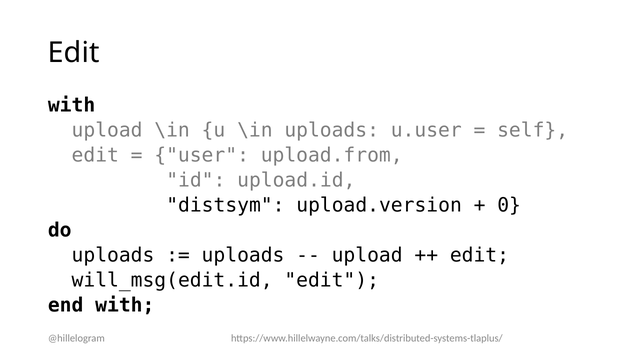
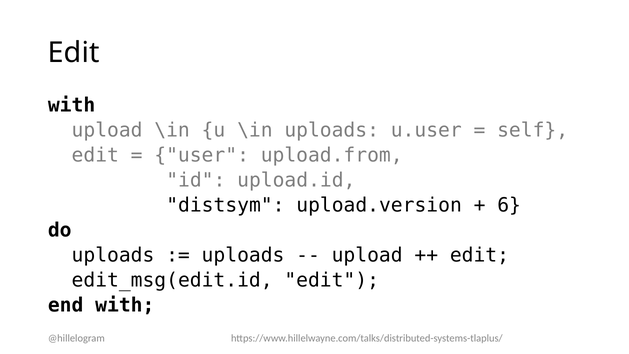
0: 0 -> 6 (509, 205)
will_msg(edit.id: will_msg(edit.id -> edit_msg(edit.id (172, 280)
